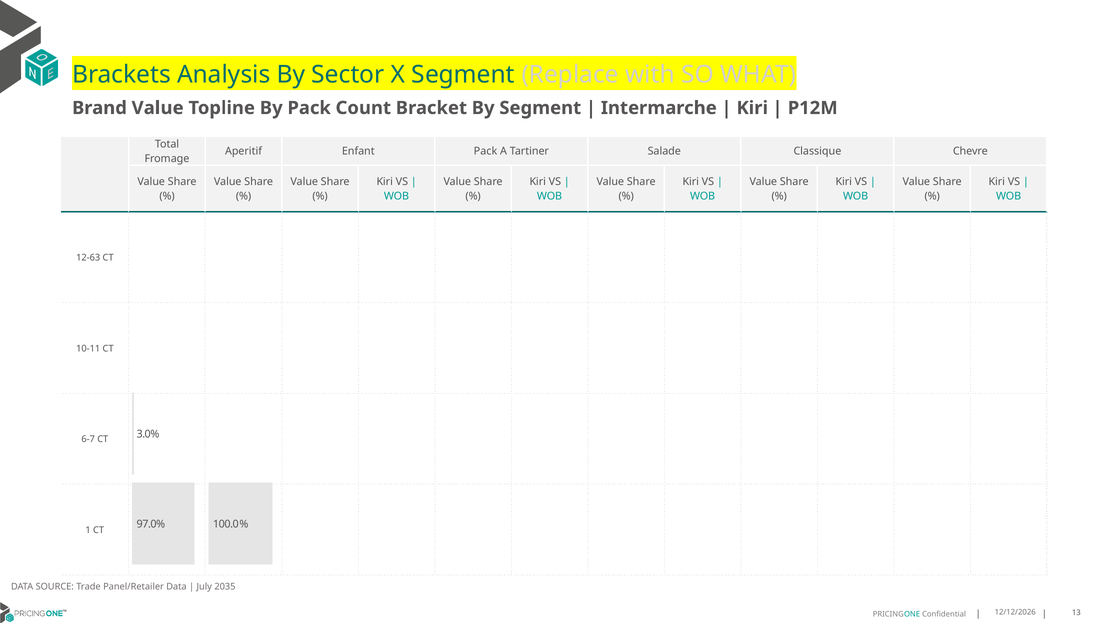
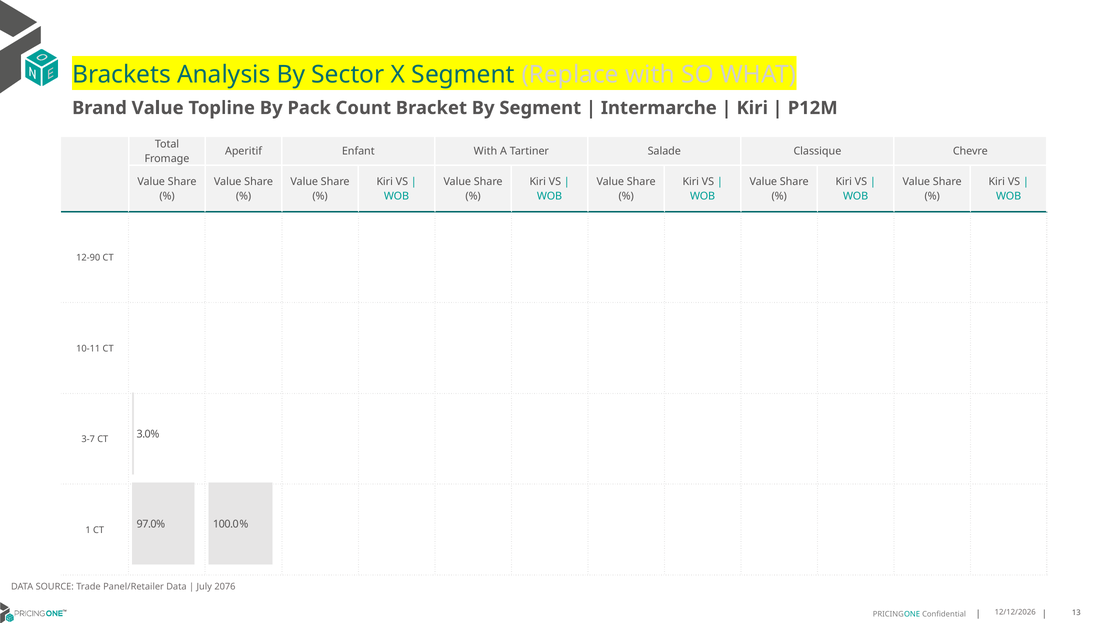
Enfant Pack: Pack -> With (486, 151)
12-63: 12-63 -> 12-90 (88, 258)
6-7: 6-7 -> 3-7 (88, 440)
2035: 2035 -> 2076 (225, 587)
